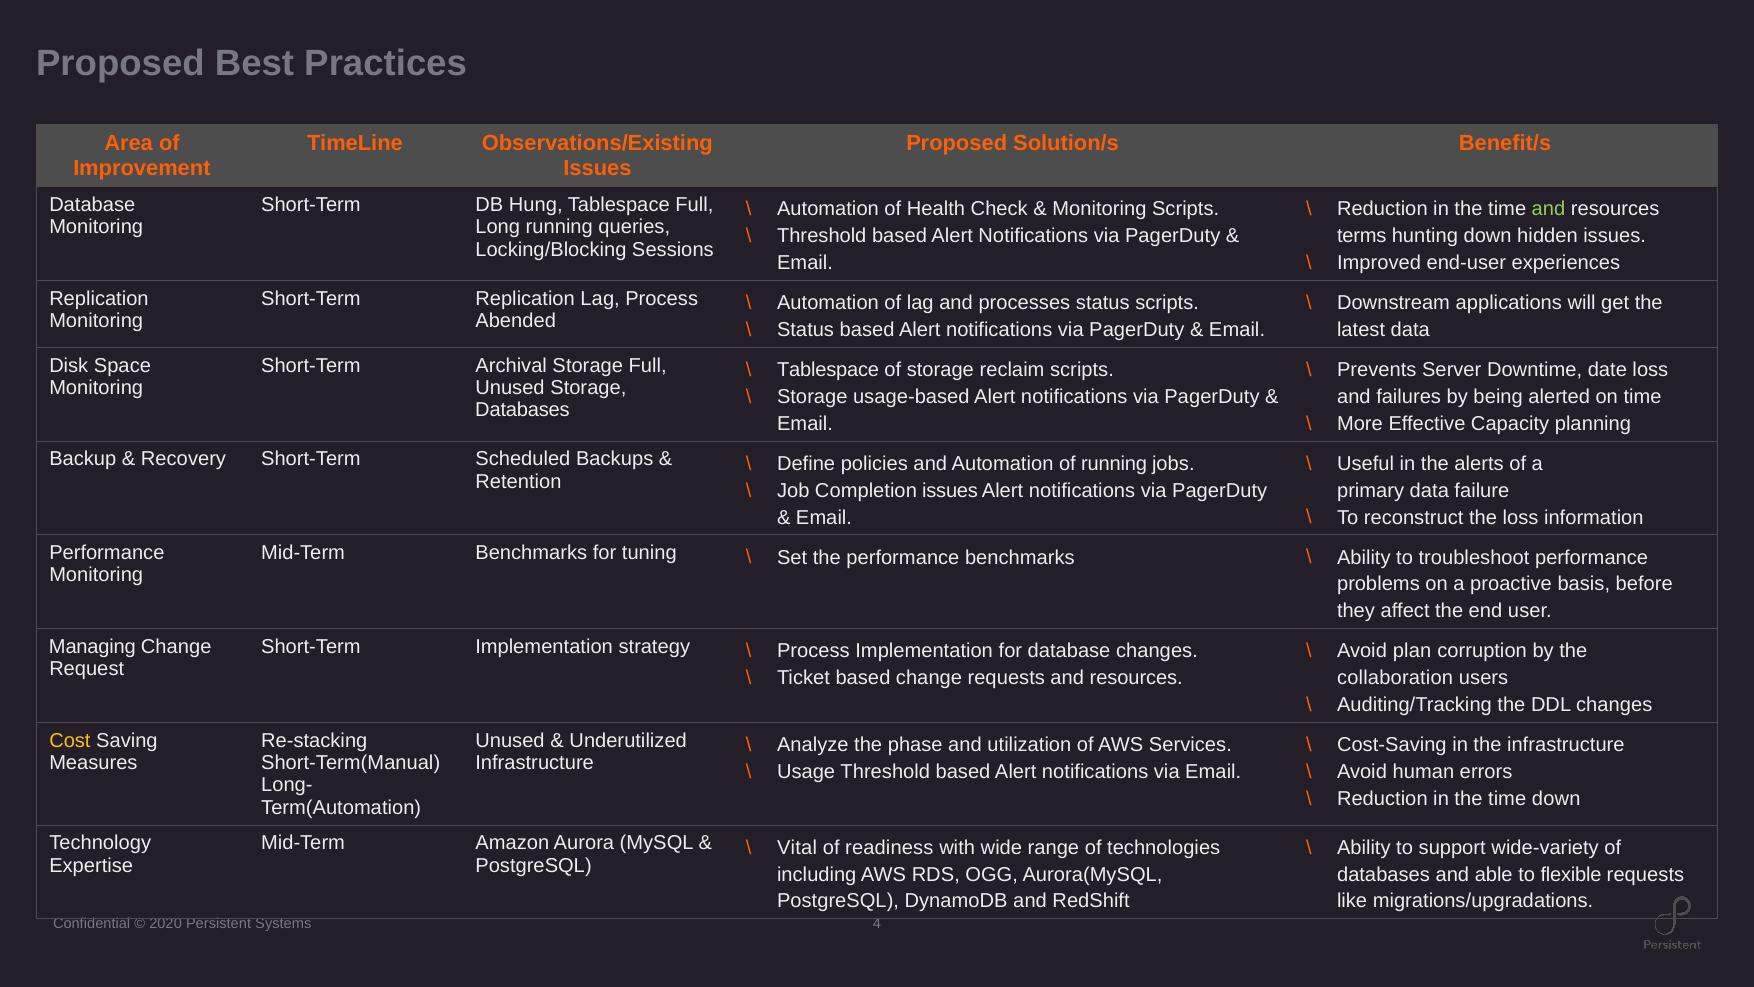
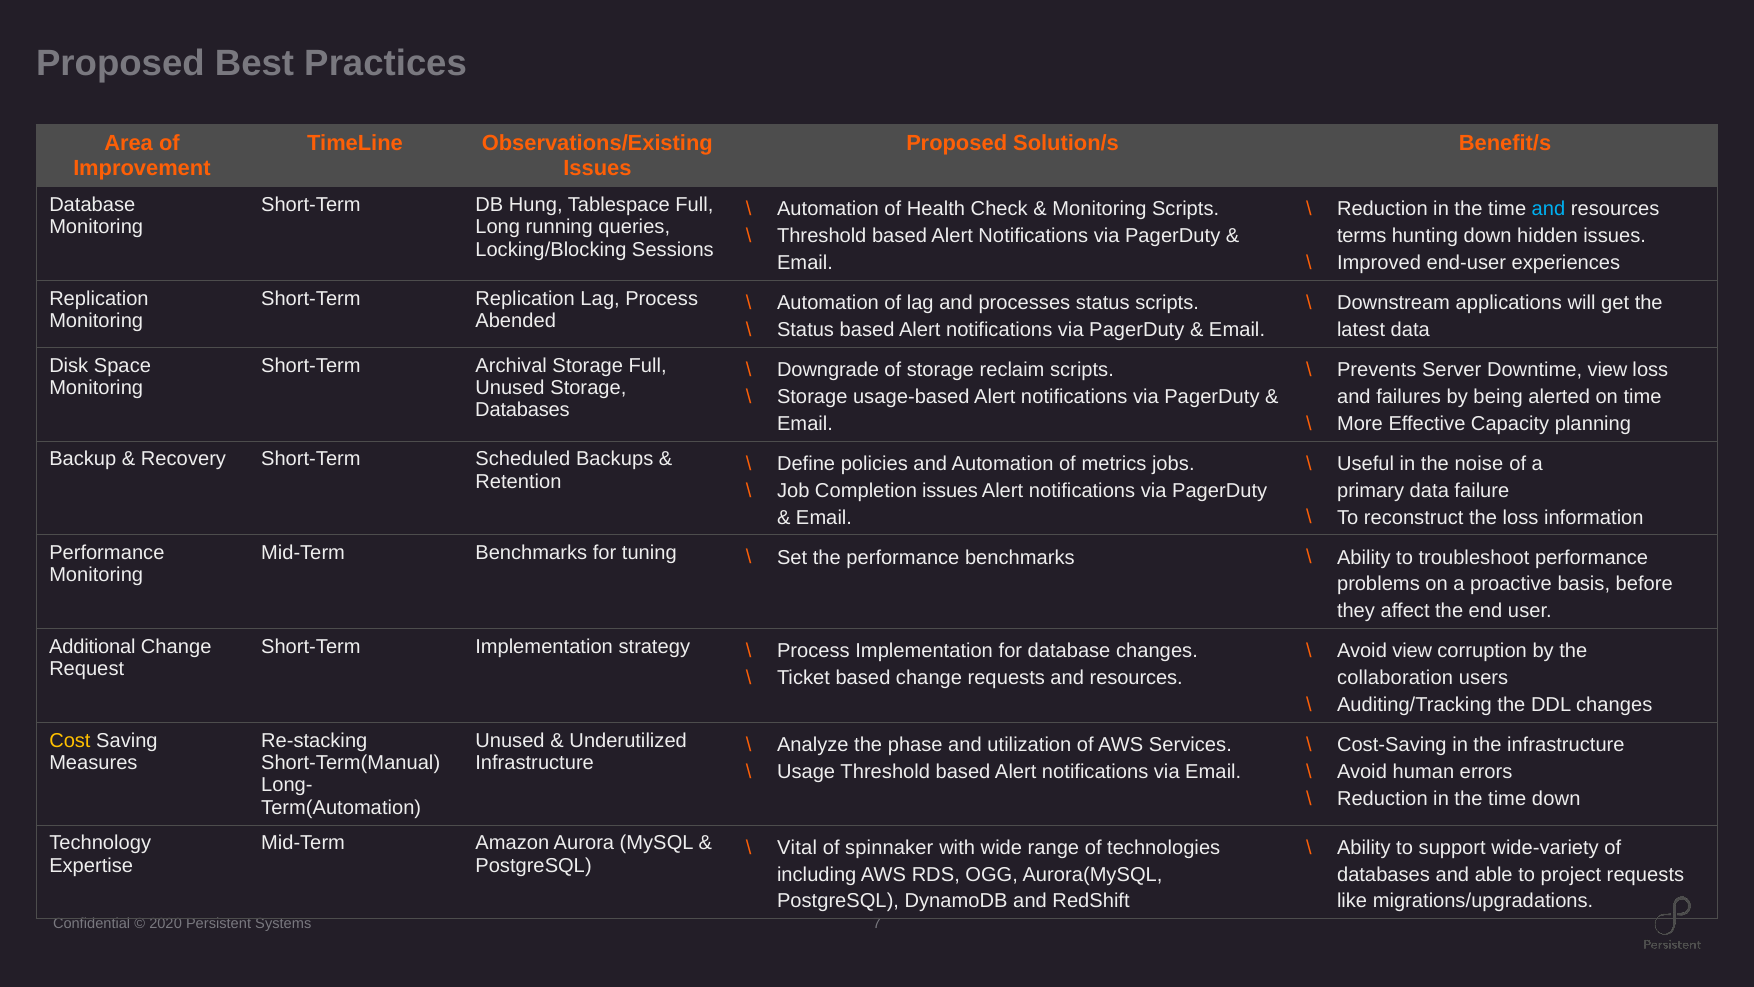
and colour: light green -> light blue (1548, 209)
Tablespace: Tablespace -> Downgrade (828, 370)
Downtime date: date -> view (1607, 370)
of running: running -> metrics (1114, 464)
alerts: alerts -> noise (1479, 464)
Managing: Managing -> Additional (92, 646)
Avoid plan: plan -> view (1412, 651)
readiness: readiness -> spinnaker (889, 847)
flexible: flexible -> project (1571, 874)
4: 4 -> 7 (877, 923)
